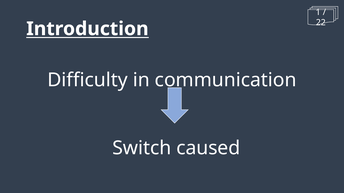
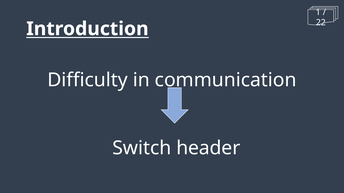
caused: caused -> header (208, 148)
